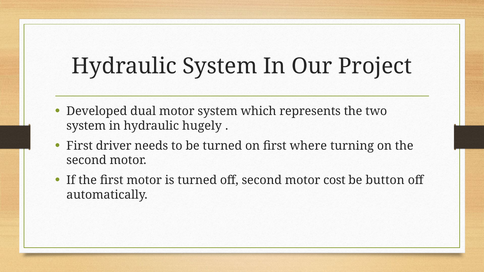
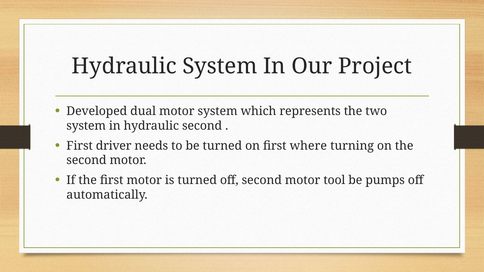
hydraulic hugely: hugely -> second (202, 126)
cost: cost -> tool (334, 180)
button: button -> pumps (385, 180)
